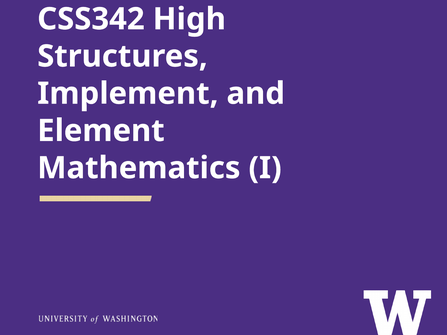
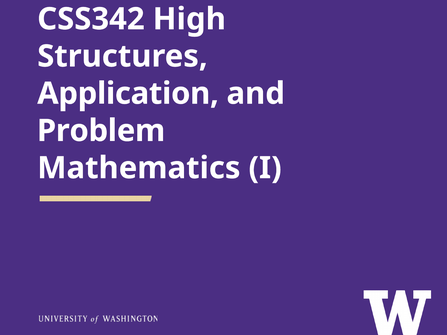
Implement: Implement -> Application (128, 94)
Element: Element -> Problem (101, 131)
